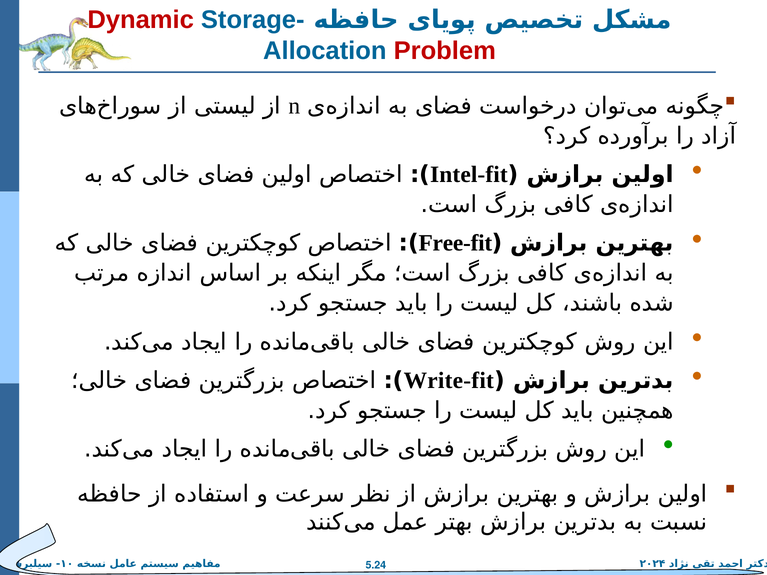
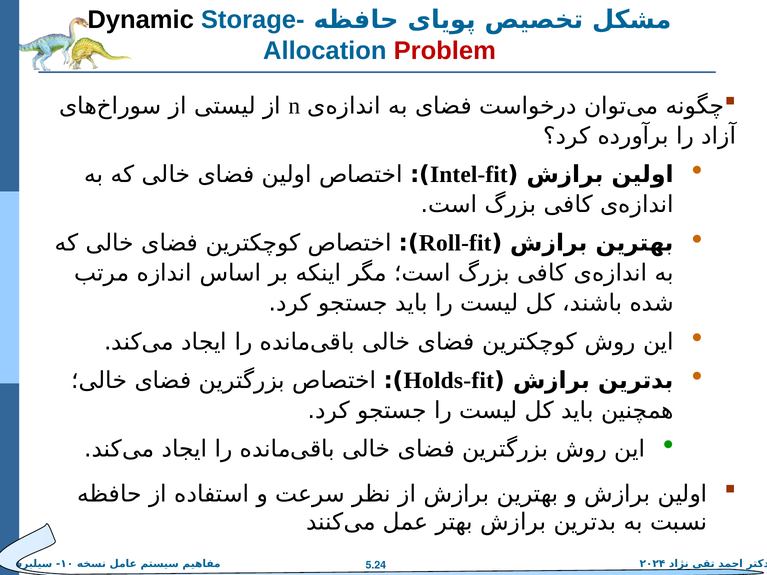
Dynamic colour: red -> black (141, 20)
Free-fit: Free-fit -> Roll-fit (455, 243)
Write-fit: Write-fit -> Holds-fit (449, 381)
